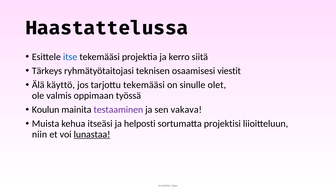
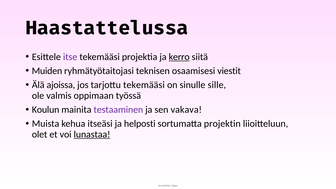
itse colour: blue -> purple (70, 57)
kerro underline: none -> present (179, 57)
Tärkeys: Tärkeys -> Muiden (47, 71)
käyttö: käyttö -> ajoissa (61, 85)
olet: olet -> sille (217, 85)
projektisi: projektisi -> projektin (222, 124)
niin: niin -> olet (40, 134)
